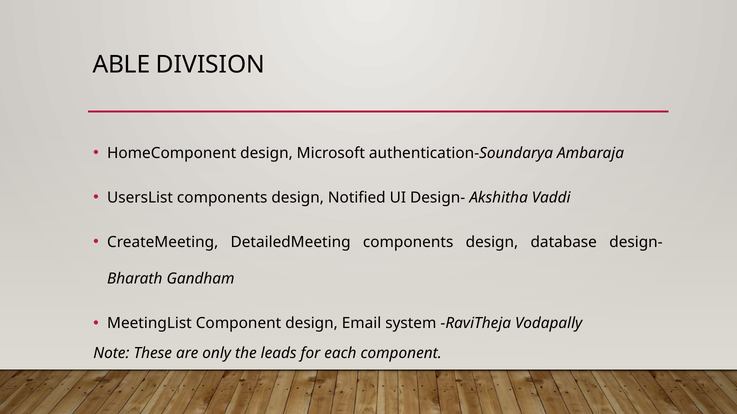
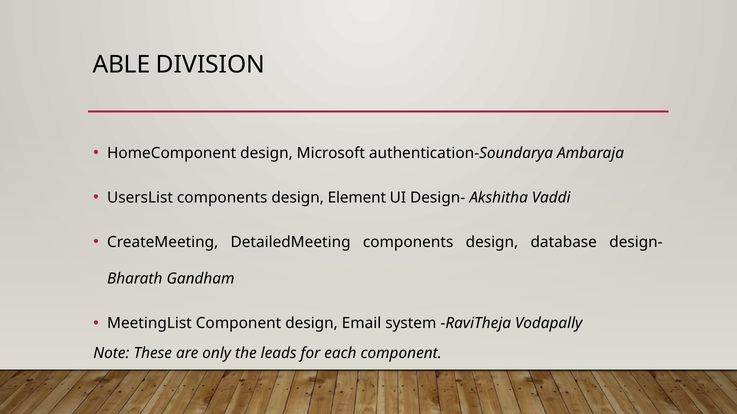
Notified: Notified -> Element (357, 198)
